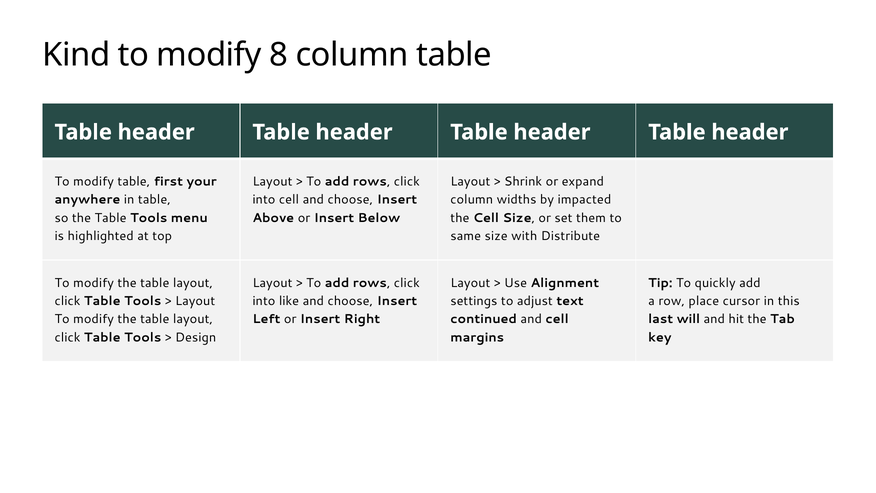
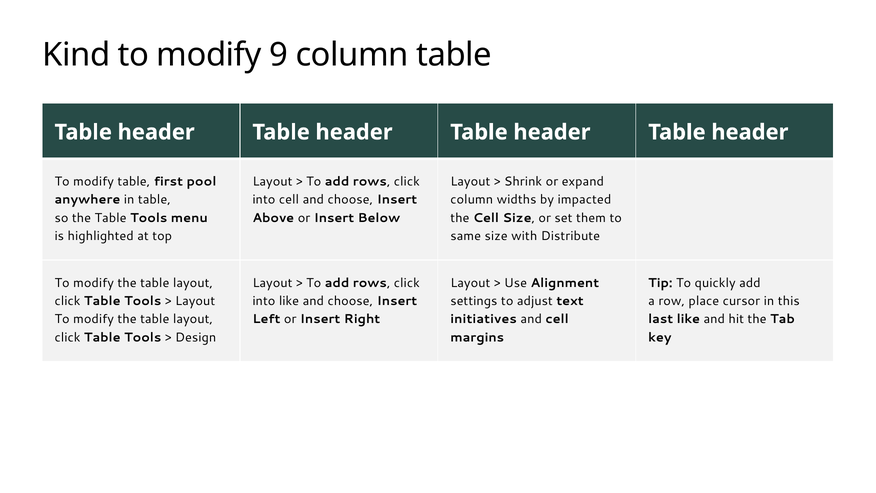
8: 8 -> 9 (278, 55)
your: your -> pool (201, 181)
continued: continued -> initiatives (484, 319)
last will: will -> like (688, 319)
